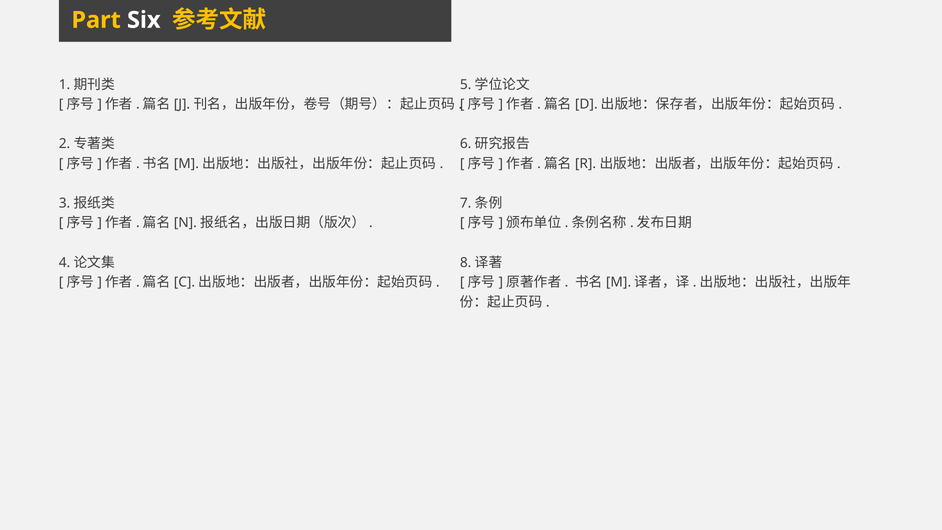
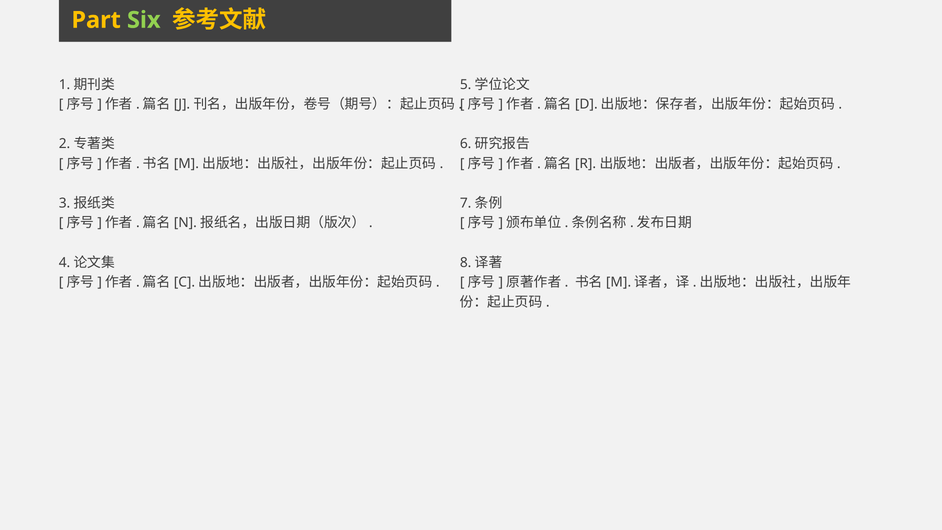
Six colour: white -> light green (144, 20)
